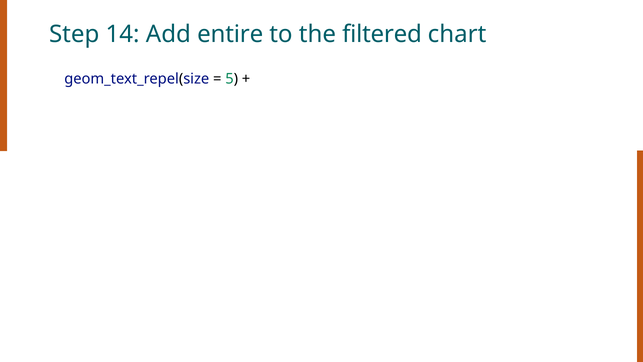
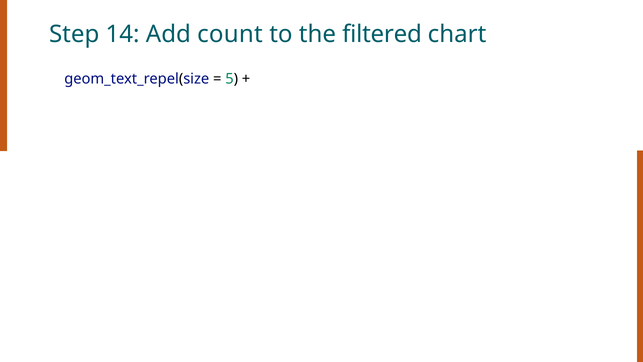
entire: entire -> count (230, 34)
